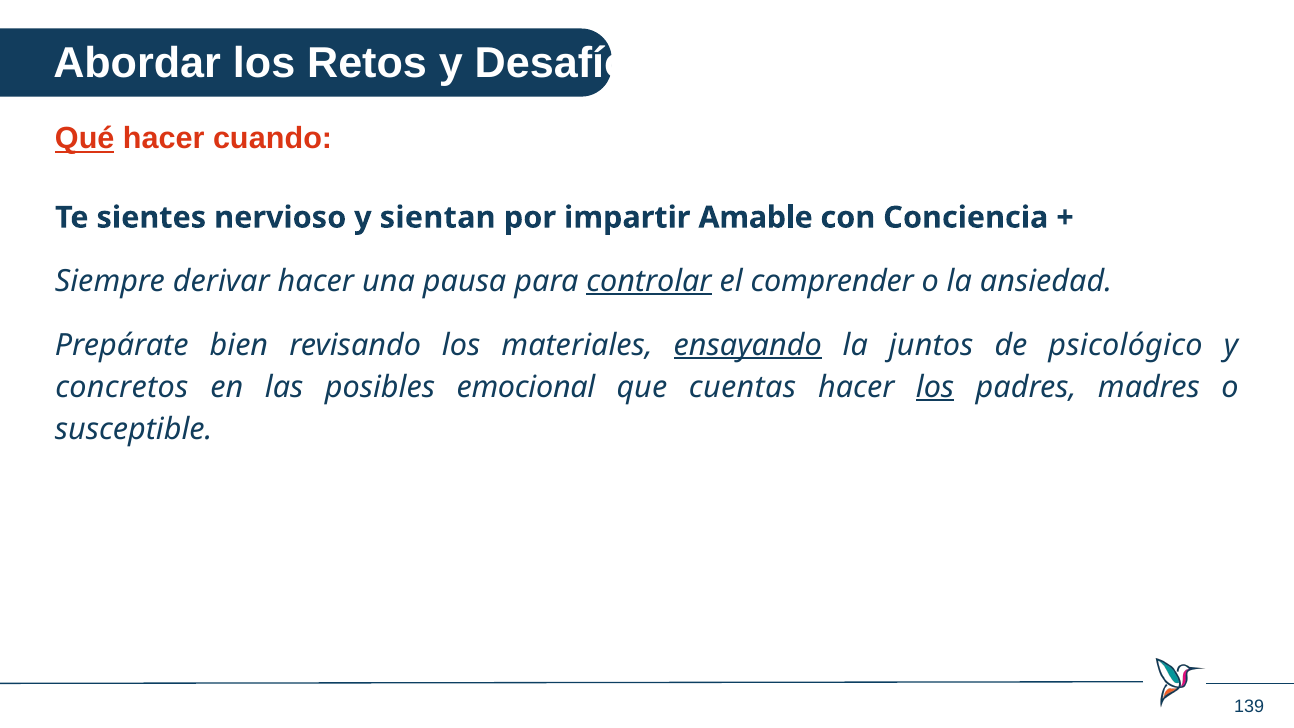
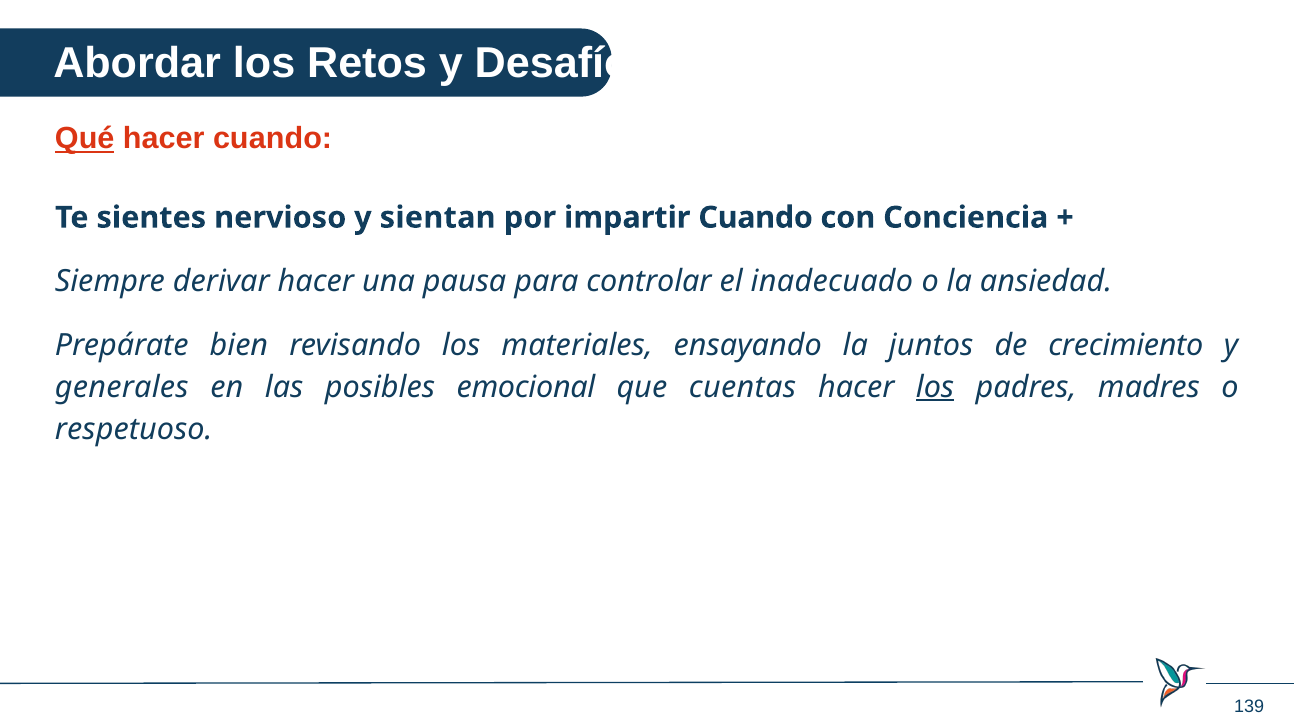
impartir Amable: Amable -> Cuando (756, 218)
controlar underline: present -> none (649, 281)
comprender: comprender -> inadecuado (832, 281)
ensayando underline: present -> none (748, 345)
psicológico: psicológico -> crecimiento (1126, 345)
concretos: concretos -> generales (122, 387)
susceptible: susceptible -> respetuoso (134, 429)
